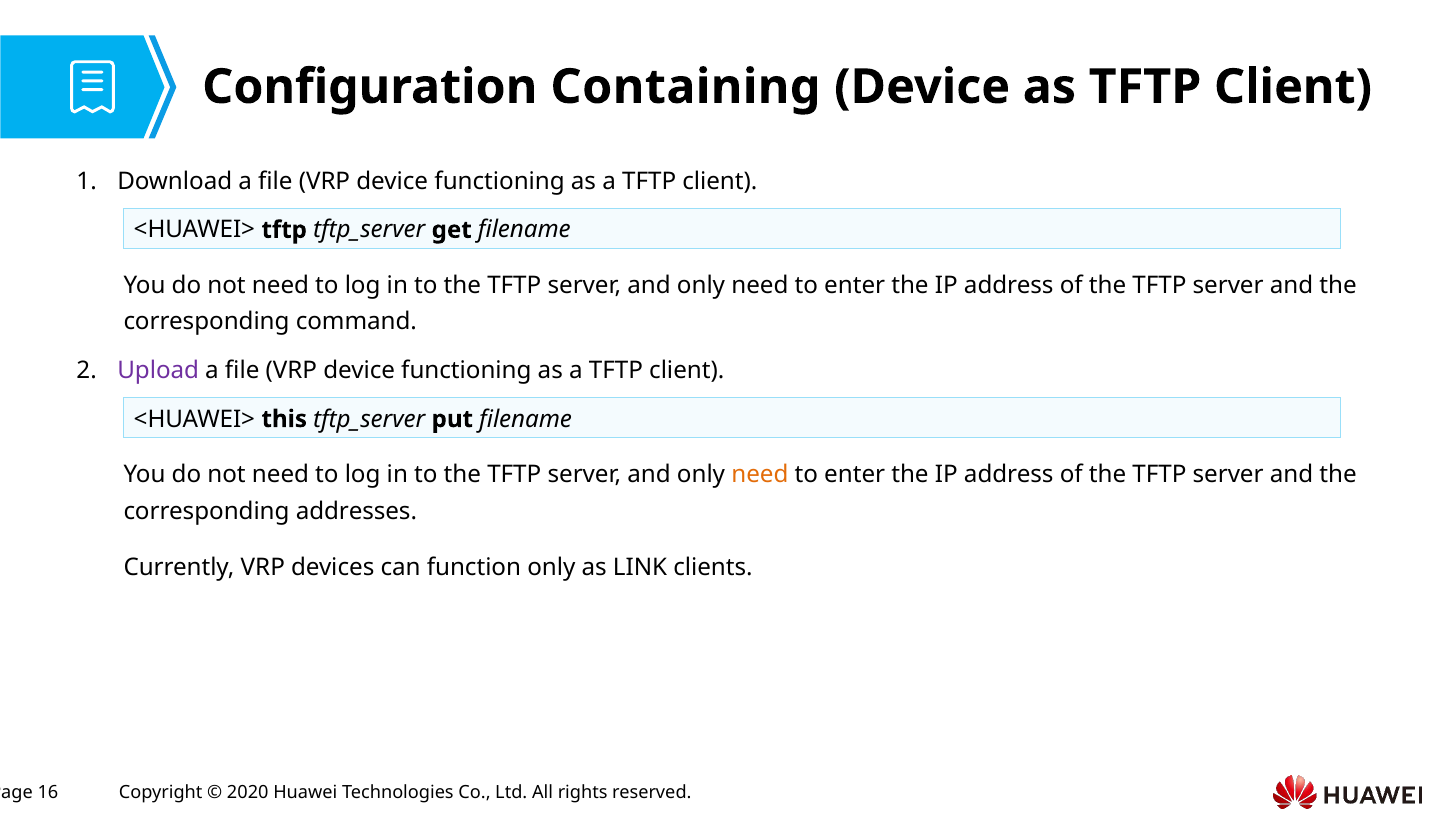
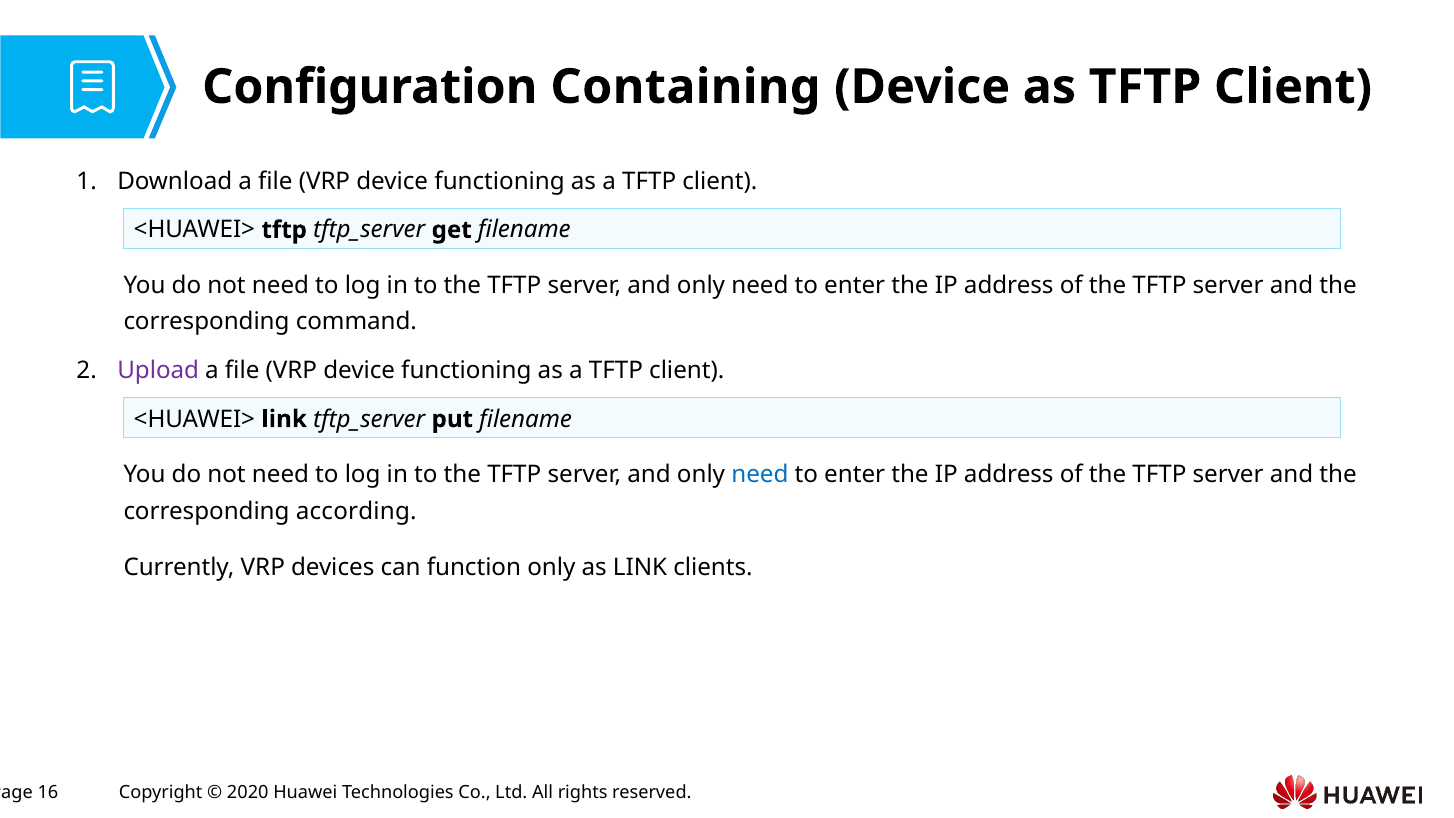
<HUAWEI> this: this -> link (284, 419)
need colour: orange -> blue (760, 475)
addresses: addresses -> according (356, 511)
